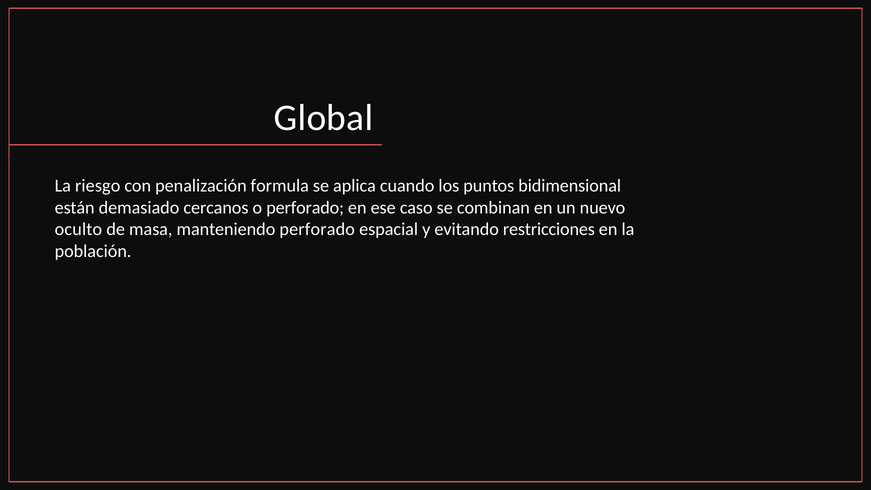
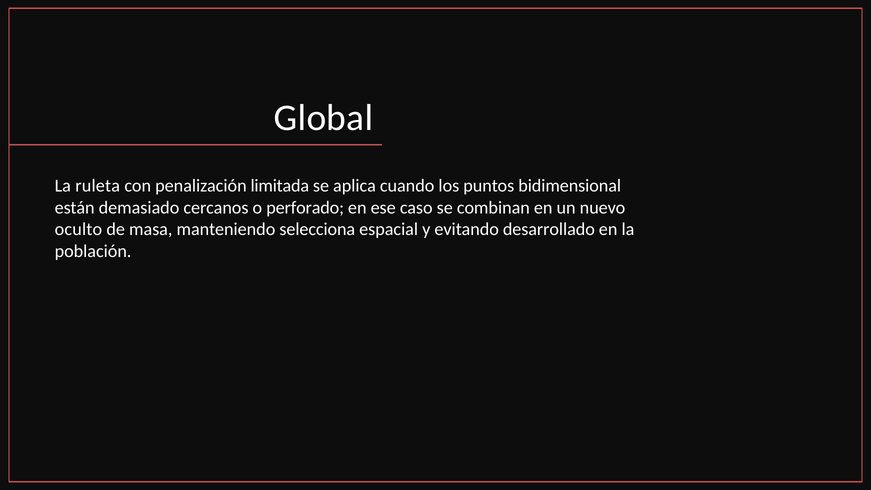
riesgo: riesgo -> ruleta (98, 186)
formula: formula -> limitada (280, 186)
manteniendo perforado: perforado -> selecciona (317, 229)
restricciones: restricciones -> desarrollado (549, 229)
